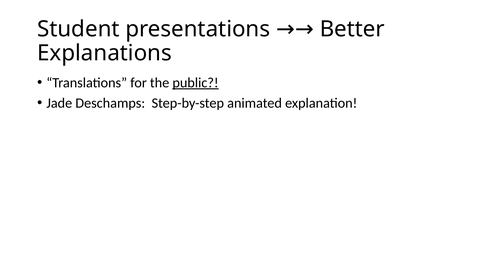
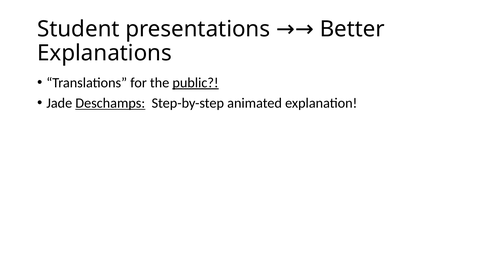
Deschamps underline: none -> present (110, 103)
